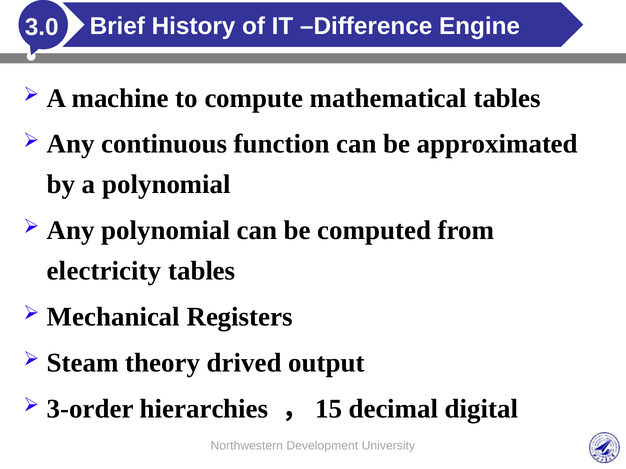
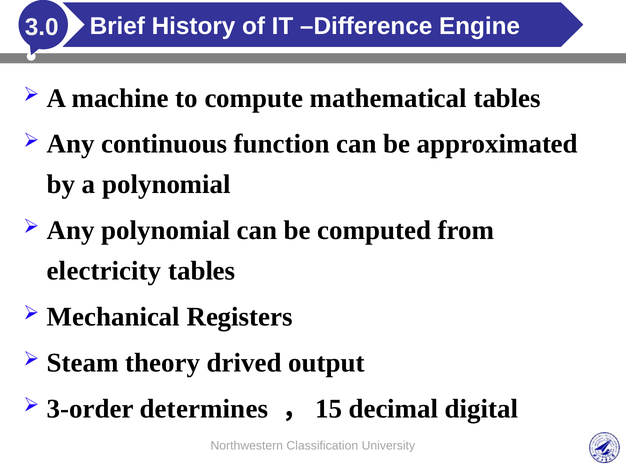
hierarchies: hierarchies -> determines (204, 409)
Development: Development -> Classification (322, 446)
